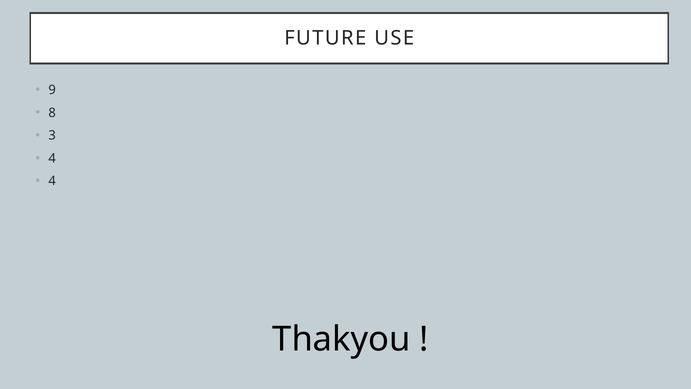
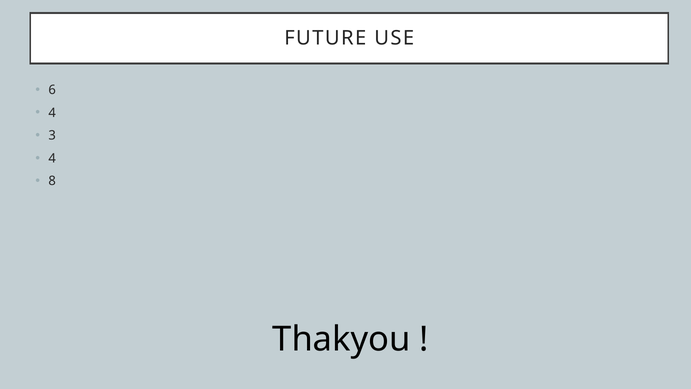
9: 9 -> 6 (52, 90)
8: 8 -> 4 (52, 113)
4: 4 -> 8 (52, 181)
